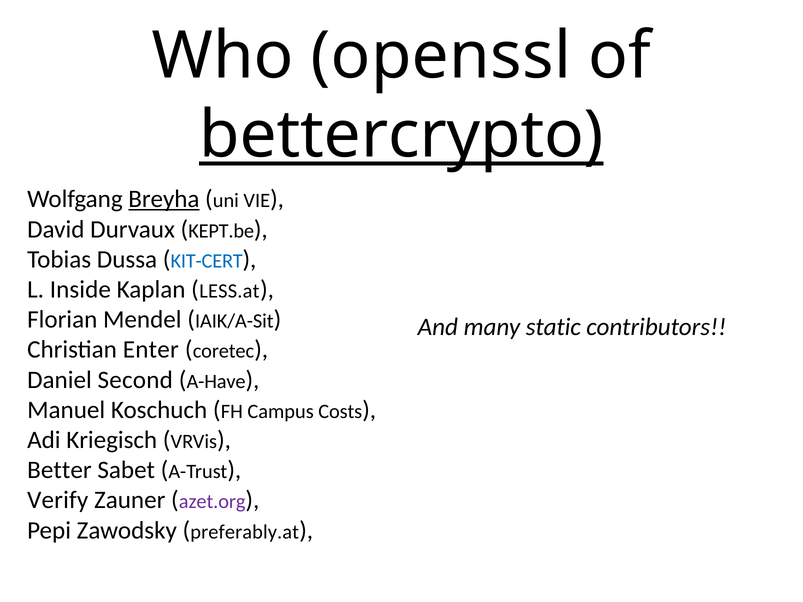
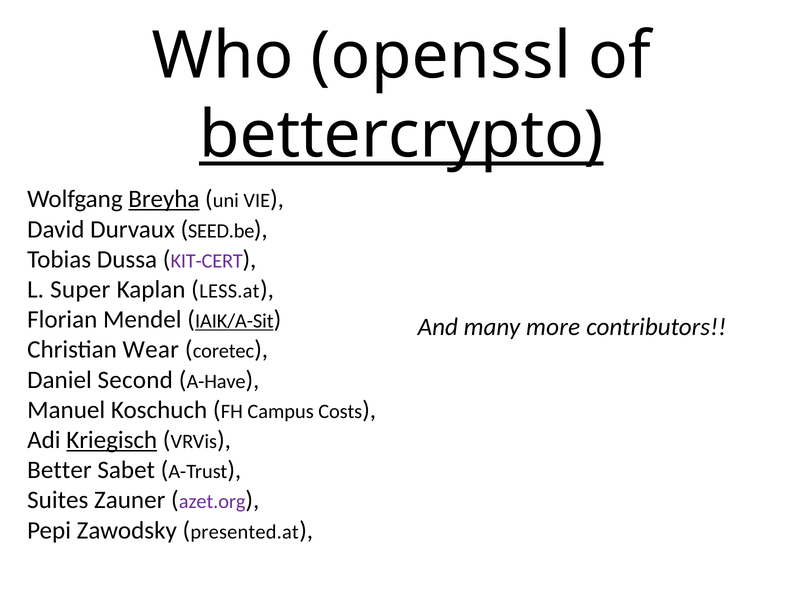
KEPT.be: KEPT.be -> SEED.be (221, 231)
KIT-CERT colour: blue -> purple (207, 261)
Inside: Inside -> Super (80, 290)
IAIK/A-Sit underline: none -> present (234, 321)
static: static -> more (553, 327)
Enter: Enter -> Wear (151, 350)
Kriegisch underline: none -> present (112, 440)
Verify: Verify -> Suites (58, 500)
preferably.at: preferably.at -> presented.at (245, 532)
